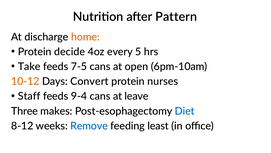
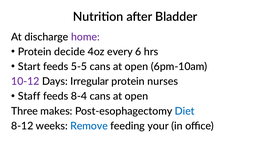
Pattern: Pattern -> Bladder (176, 17)
home colour: orange -> purple (85, 37)
5: 5 -> 6 (138, 52)
Take: Take -> Start (29, 66)
7-5: 7-5 -> 5-5 (79, 66)
10-12 colour: orange -> purple (25, 81)
Convert: Convert -> Irregular (90, 81)
9-4: 9-4 -> 8-4 (79, 96)
leave: leave -> open (136, 96)
least: least -> your (158, 125)
